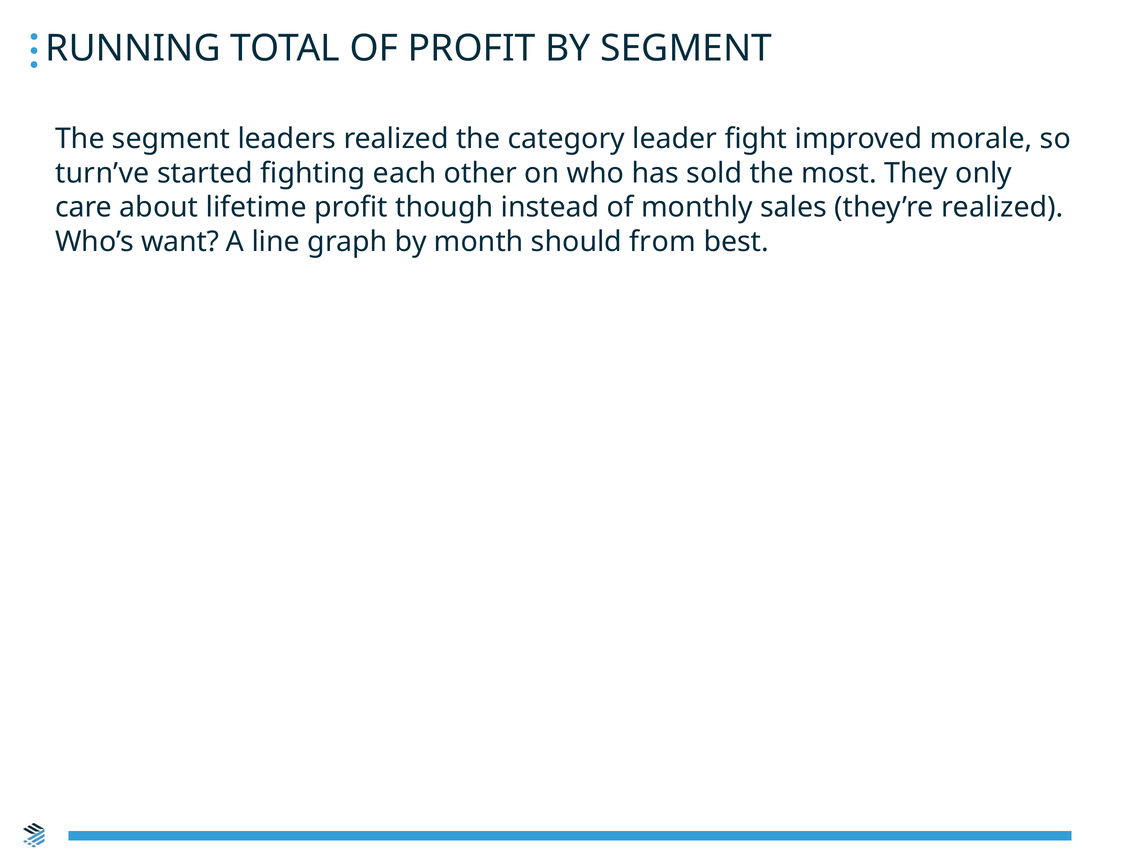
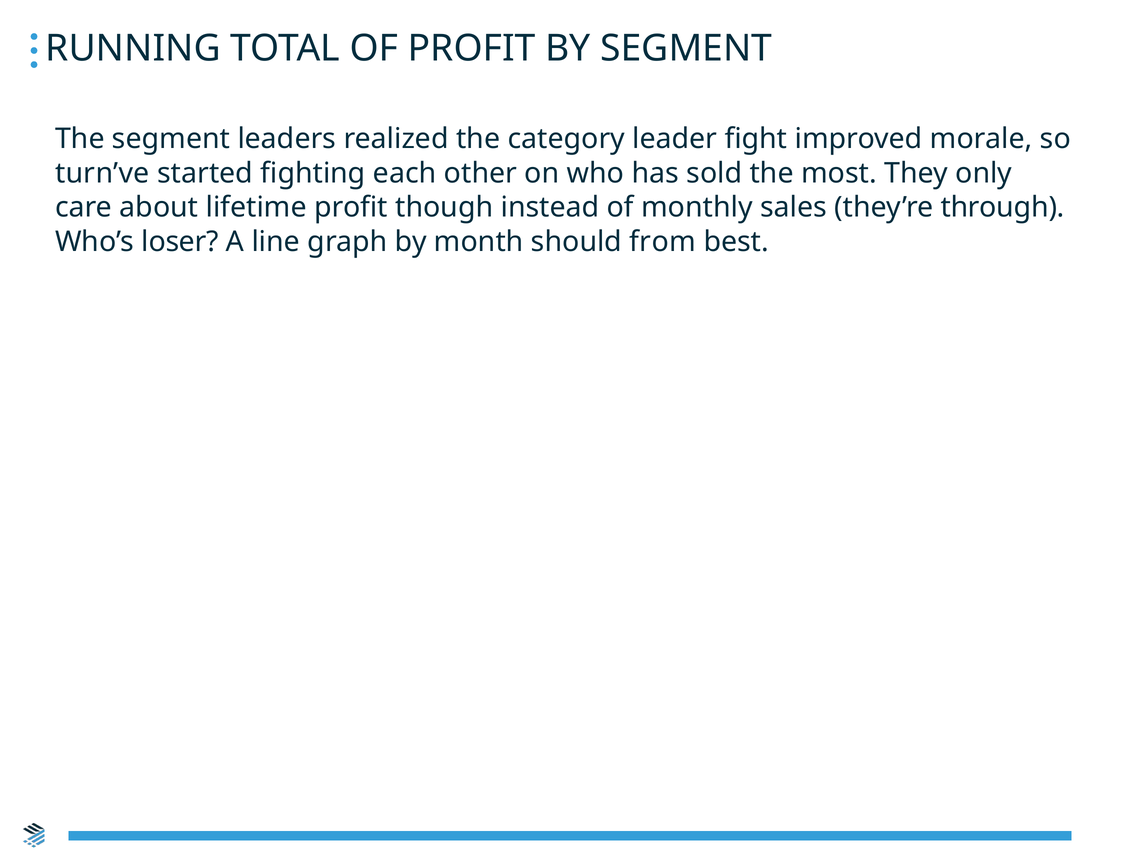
they’re realized: realized -> through (1003, 208)
want: want -> loser (180, 242)
